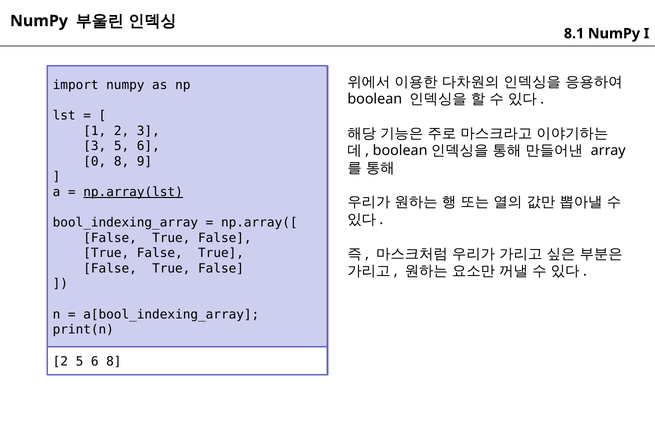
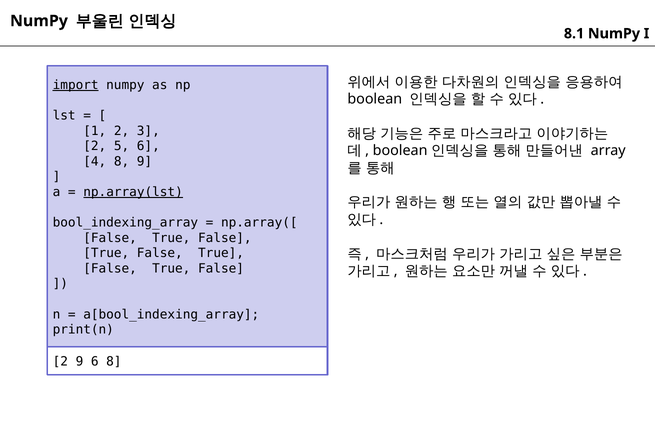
import underline: none -> present (76, 85)
3: 3 -> 2 (95, 146)
0: 0 -> 4 (95, 162)
2 5: 5 -> 9 (79, 362)
